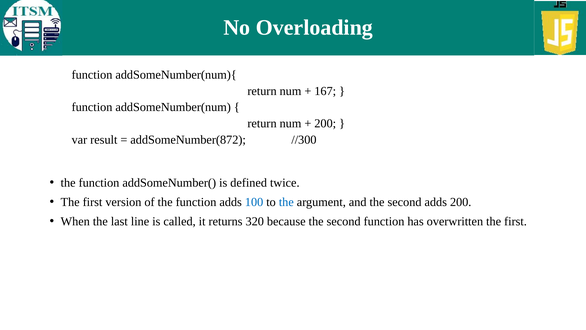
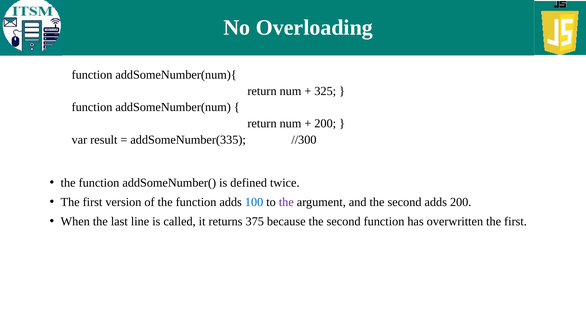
167: 167 -> 325 (325, 91)
addSomeNumber(872: addSomeNumber(872 -> addSomeNumber(335 (188, 140)
the colour: blue -> purple (286, 202)
320: 320 -> 375 (255, 221)
